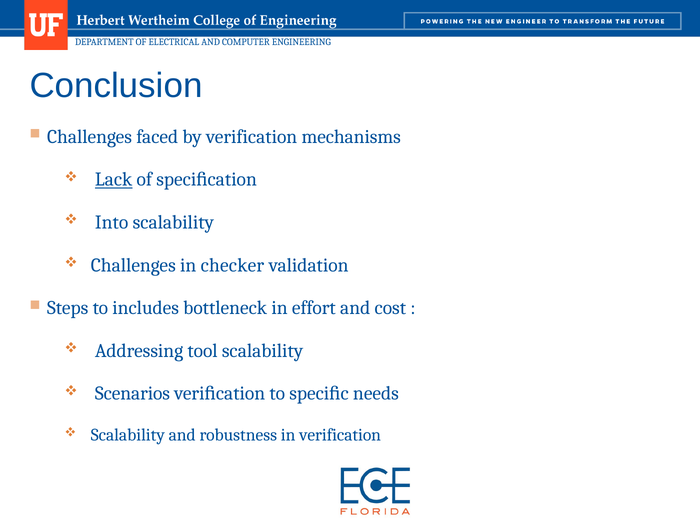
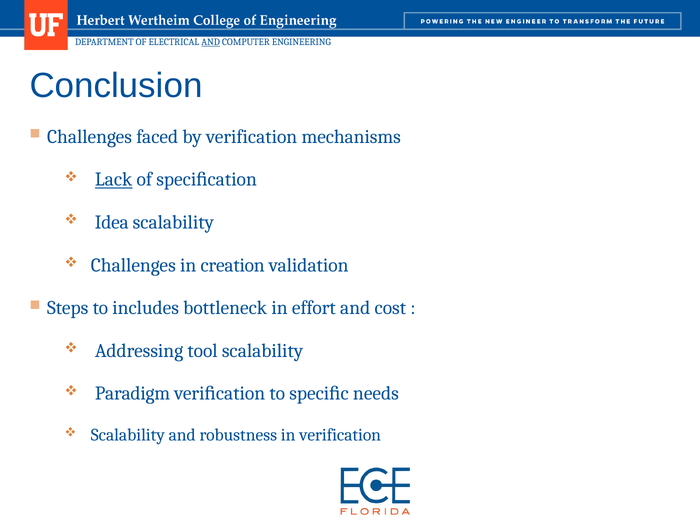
AND underline: none -> present (211, 42)
Into: Into -> Idea (112, 222)
checker: checker -> creation (233, 265)
Scenarios: Scenarios -> Paradigm (133, 394)
